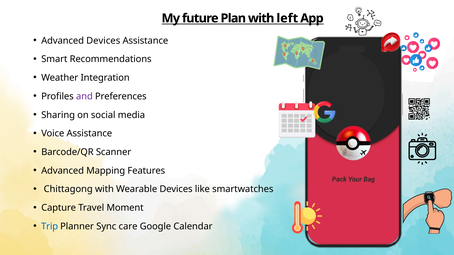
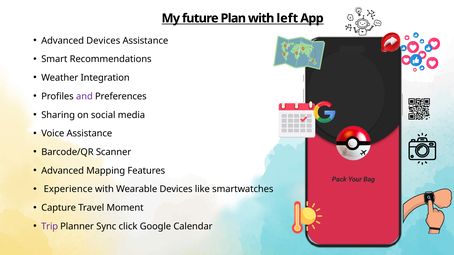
Chittagong: Chittagong -> Experience (68, 190)
Trip colour: blue -> purple (50, 227)
care: care -> click (128, 227)
